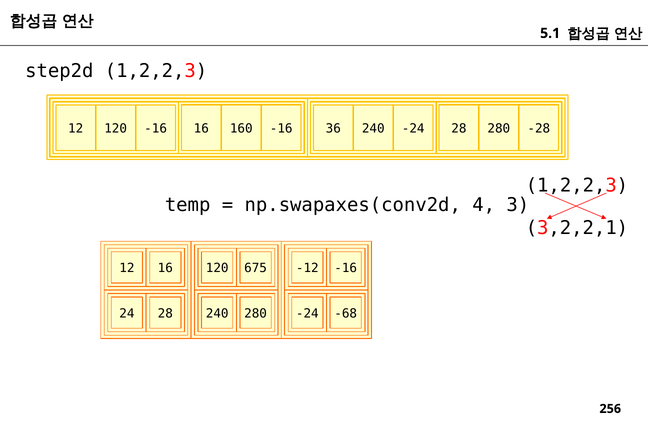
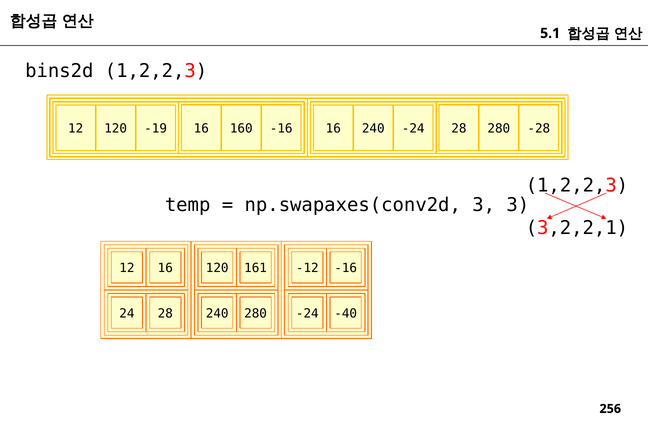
step2d: step2d -> bins2d (59, 71)
120 -16: -16 -> -19 (156, 129)
-16 36: 36 -> 16 (333, 129)
np.swapaxes(conv2d 4: 4 -> 3 (484, 205)
675: 675 -> 161 (256, 268)
-68: -68 -> -40 (346, 313)
